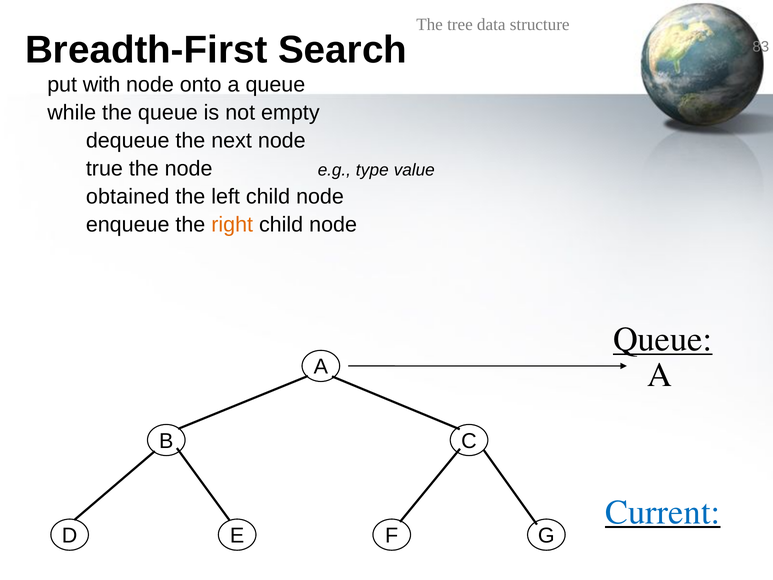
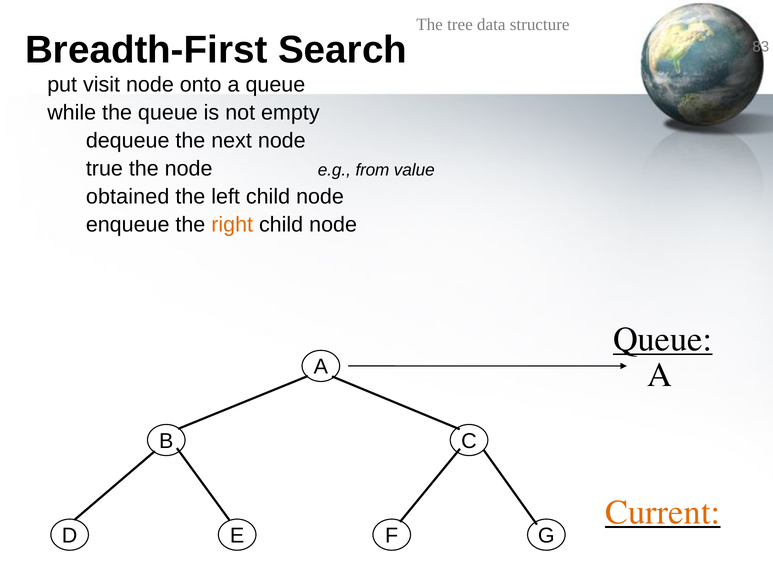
with: with -> visit (102, 85)
type: type -> from (372, 170)
Current colour: blue -> orange (663, 512)
